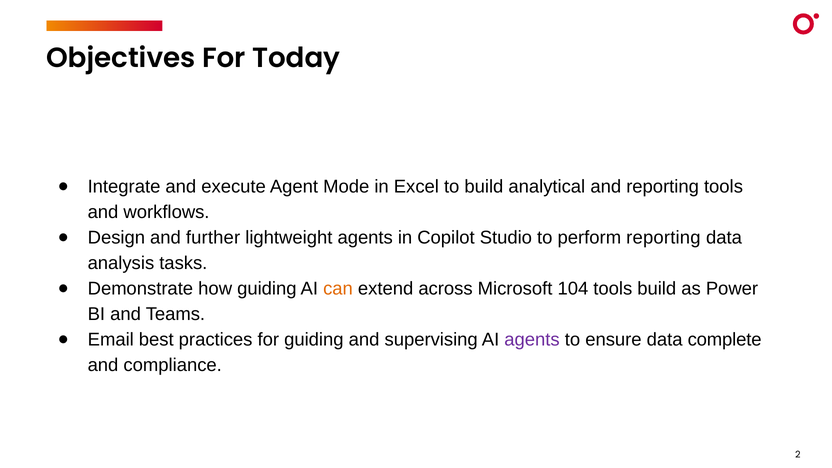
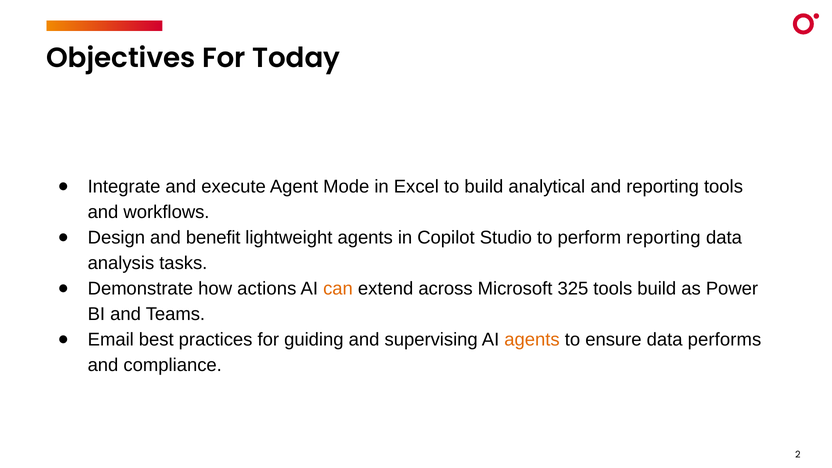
further: further -> benefit (213, 238)
how guiding: guiding -> actions (267, 289)
104: 104 -> 325 (573, 289)
agents colour: purple -> orange (532, 340)
complete: complete -> performs (724, 340)
